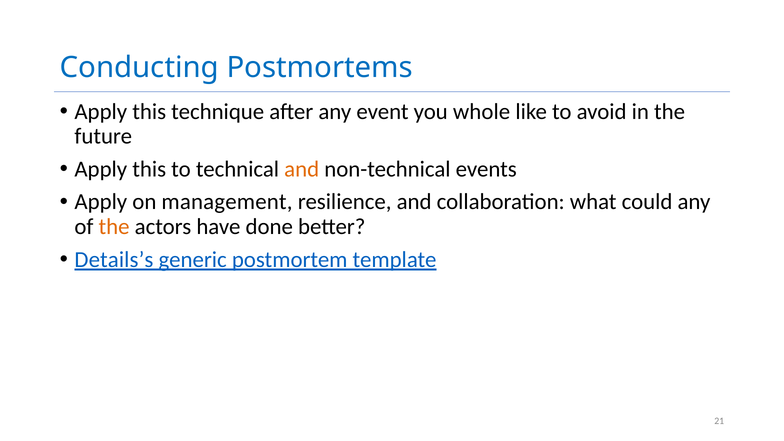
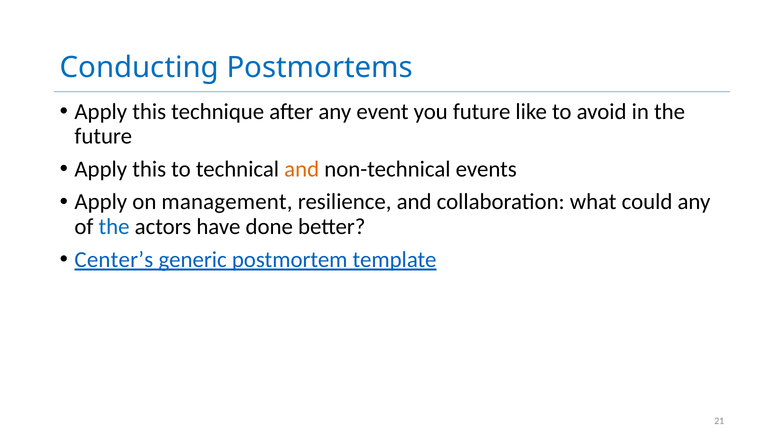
you whole: whole -> future (482, 112)
the colour: orange -> blue (114, 227)
Details’s: Details’s -> Center’s (114, 260)
